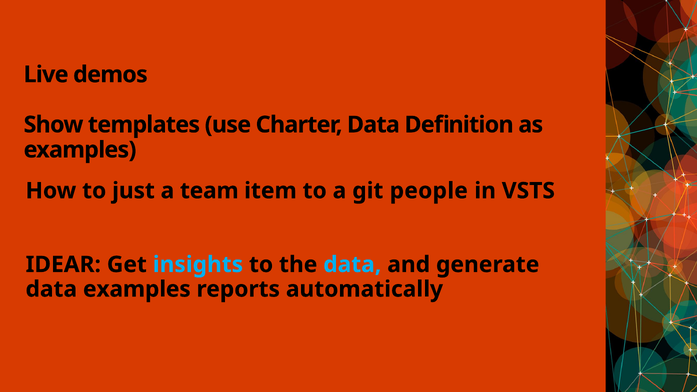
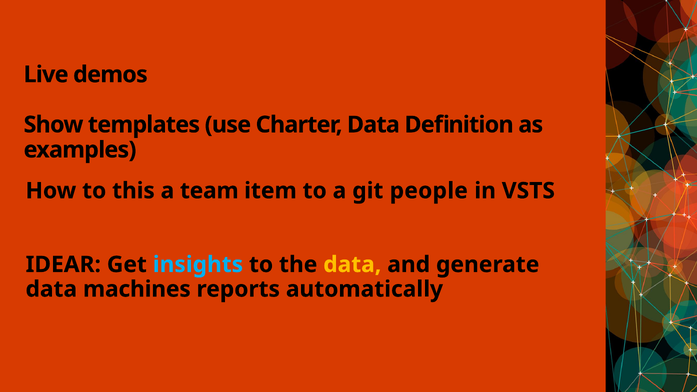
just: just -> this (133, 191)
data colour: light blue -> yellow (352, 265)
data examples: examples -> machines (137, 289)
